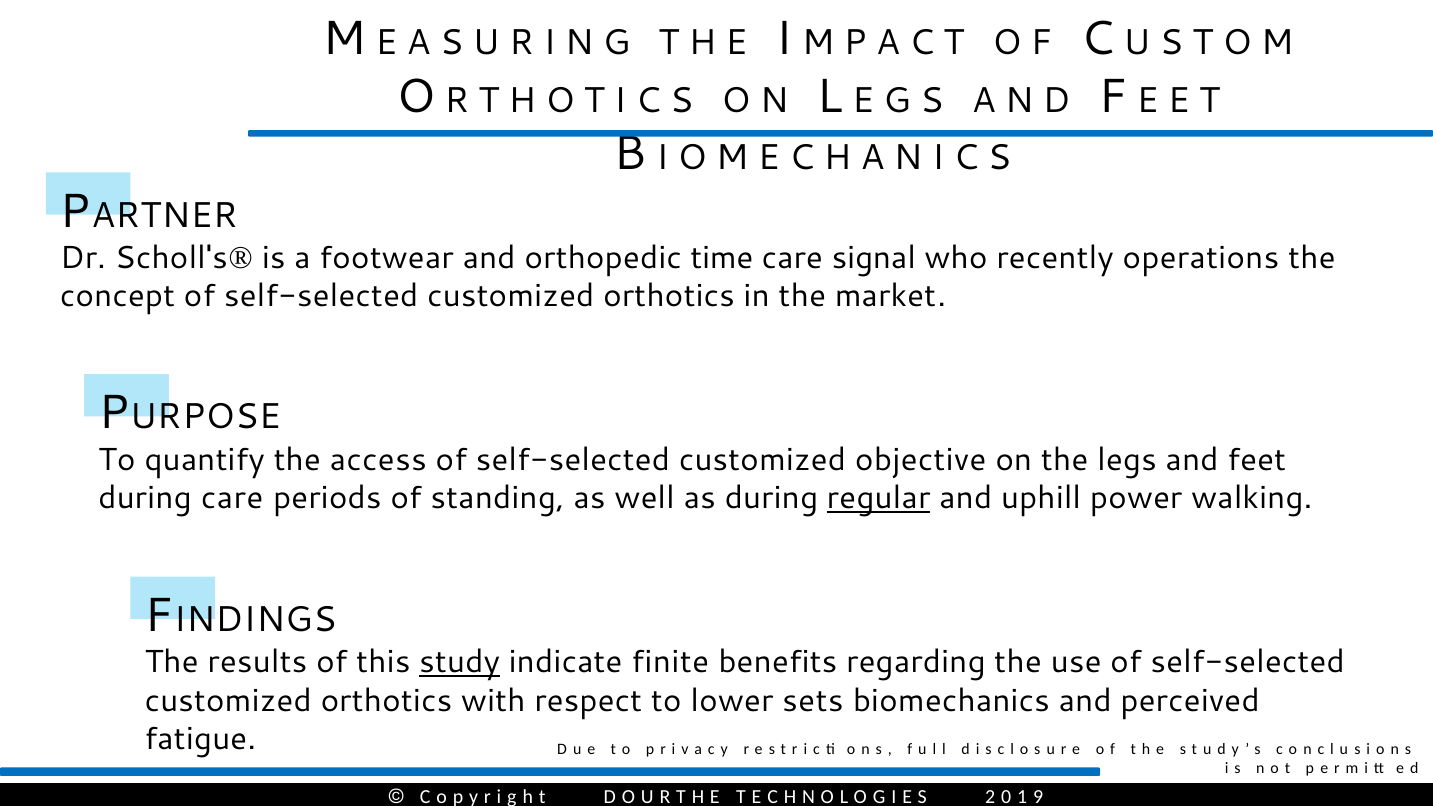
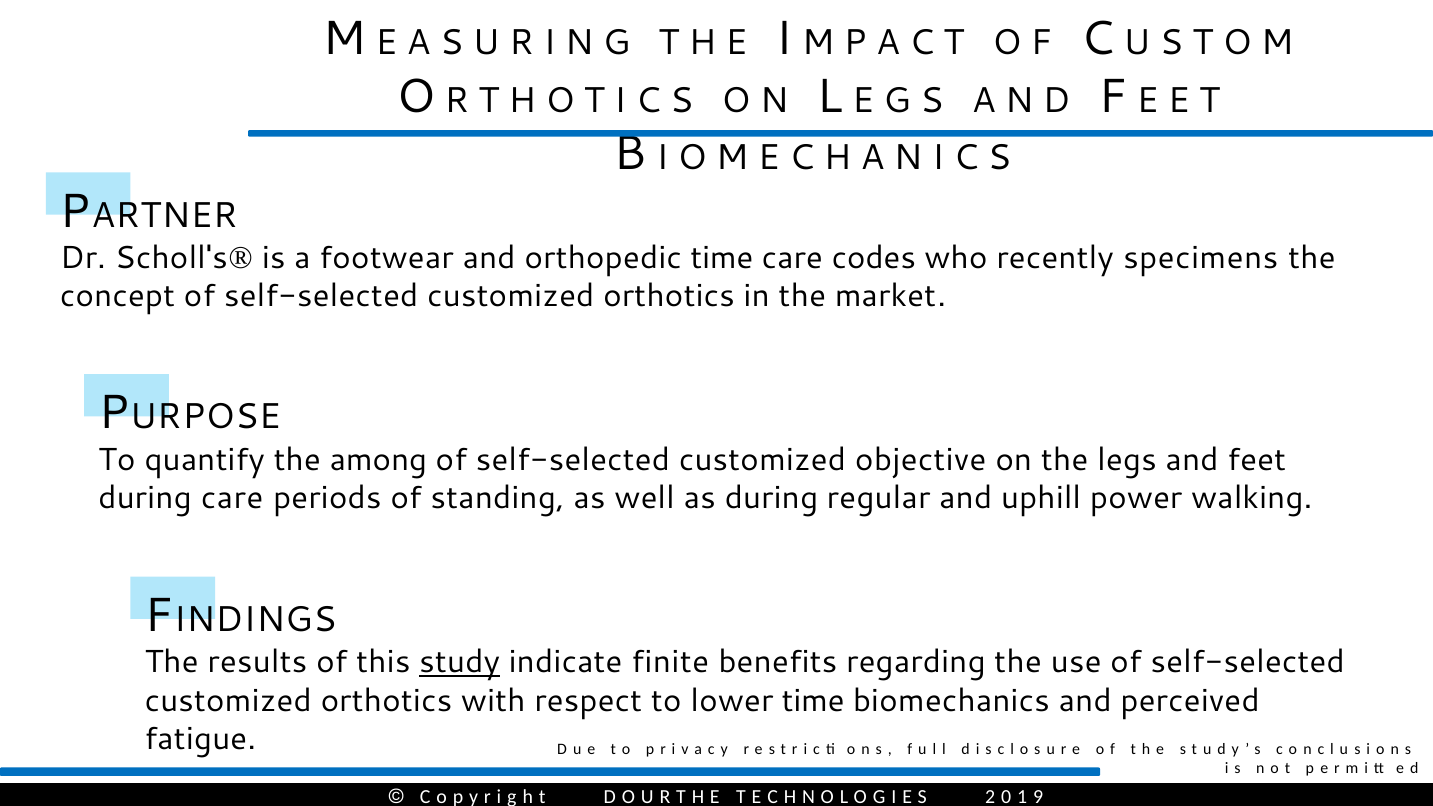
signal: signal -> codes (874, 258)
operations: operations -> specimens (1201, 258)
access: access -> among (378, 460)
regular underline: present -> none (879, 498)
lower sets: sets -> time (813, 701)
